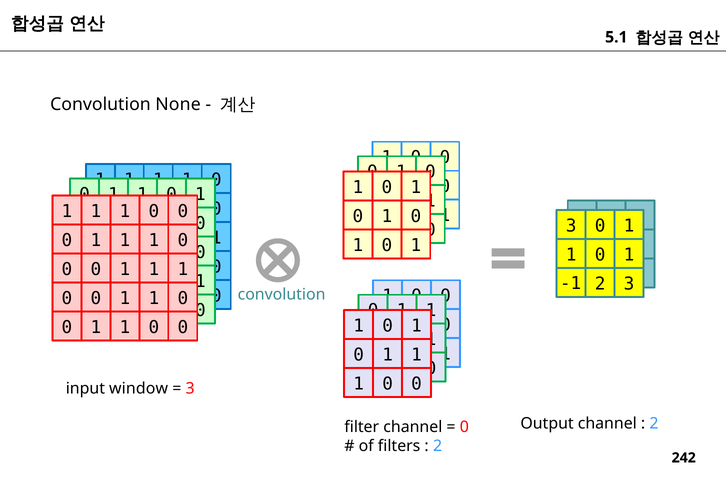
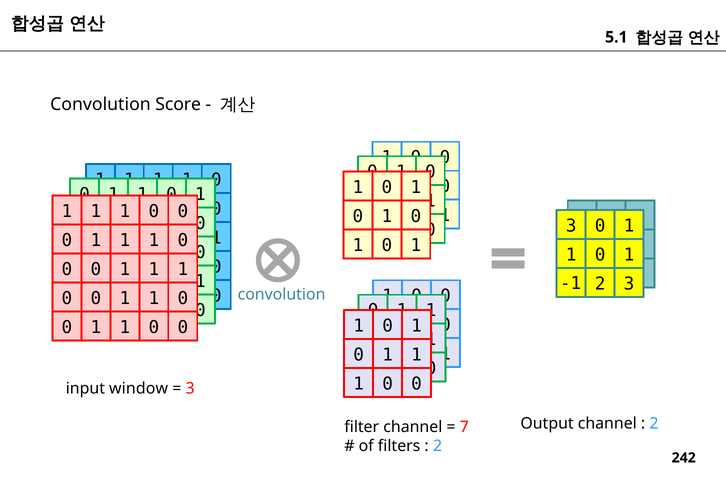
None: None -> Score (178, 104)
0: 0 -> 7 (464, 427)
